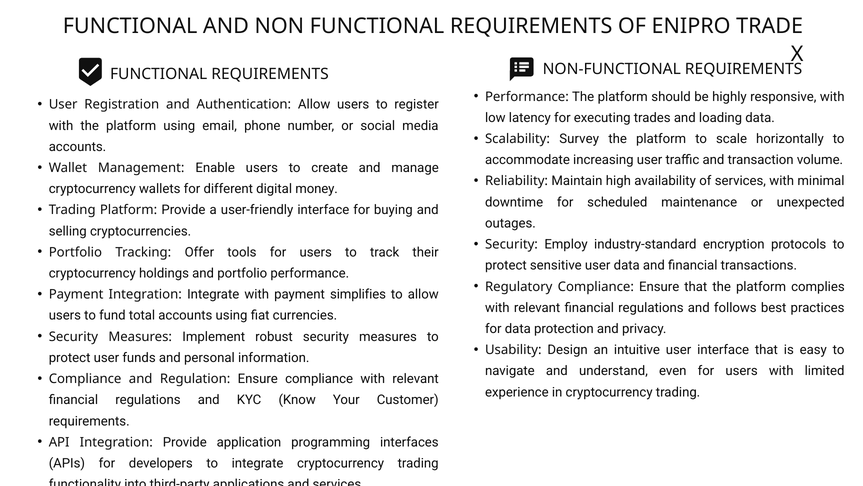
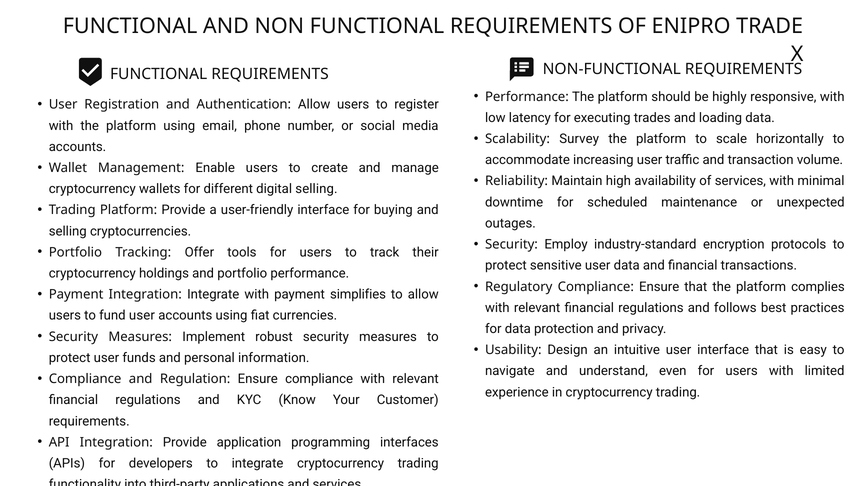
digital money: money -> selling (316, 189)
fund total: total -> user (142, 315)
